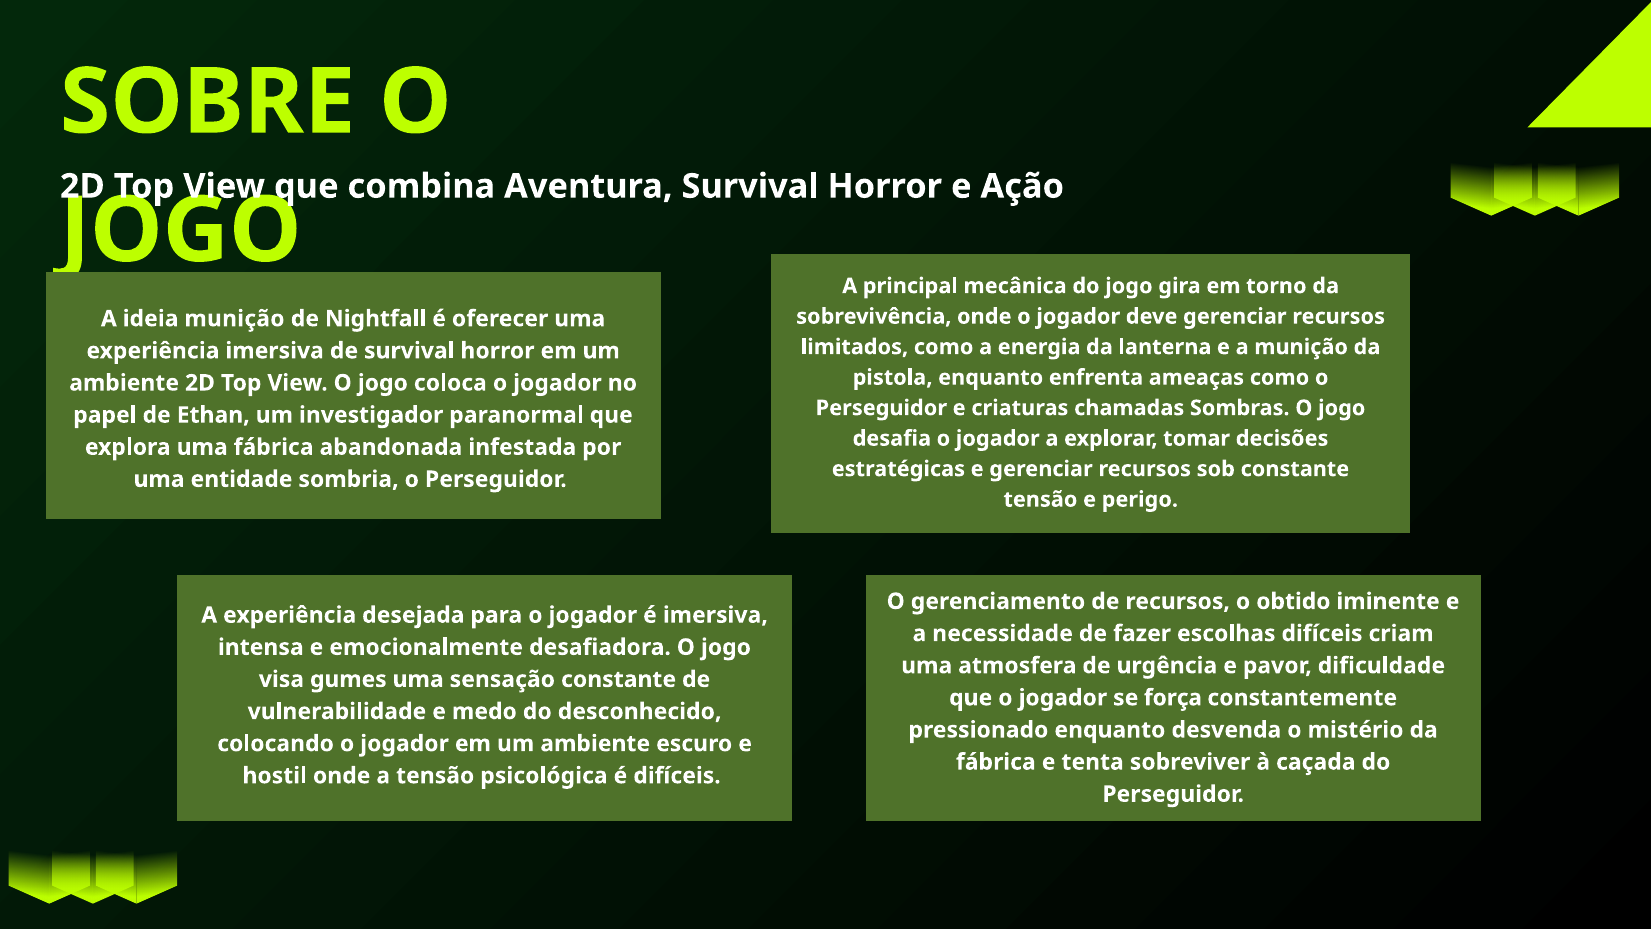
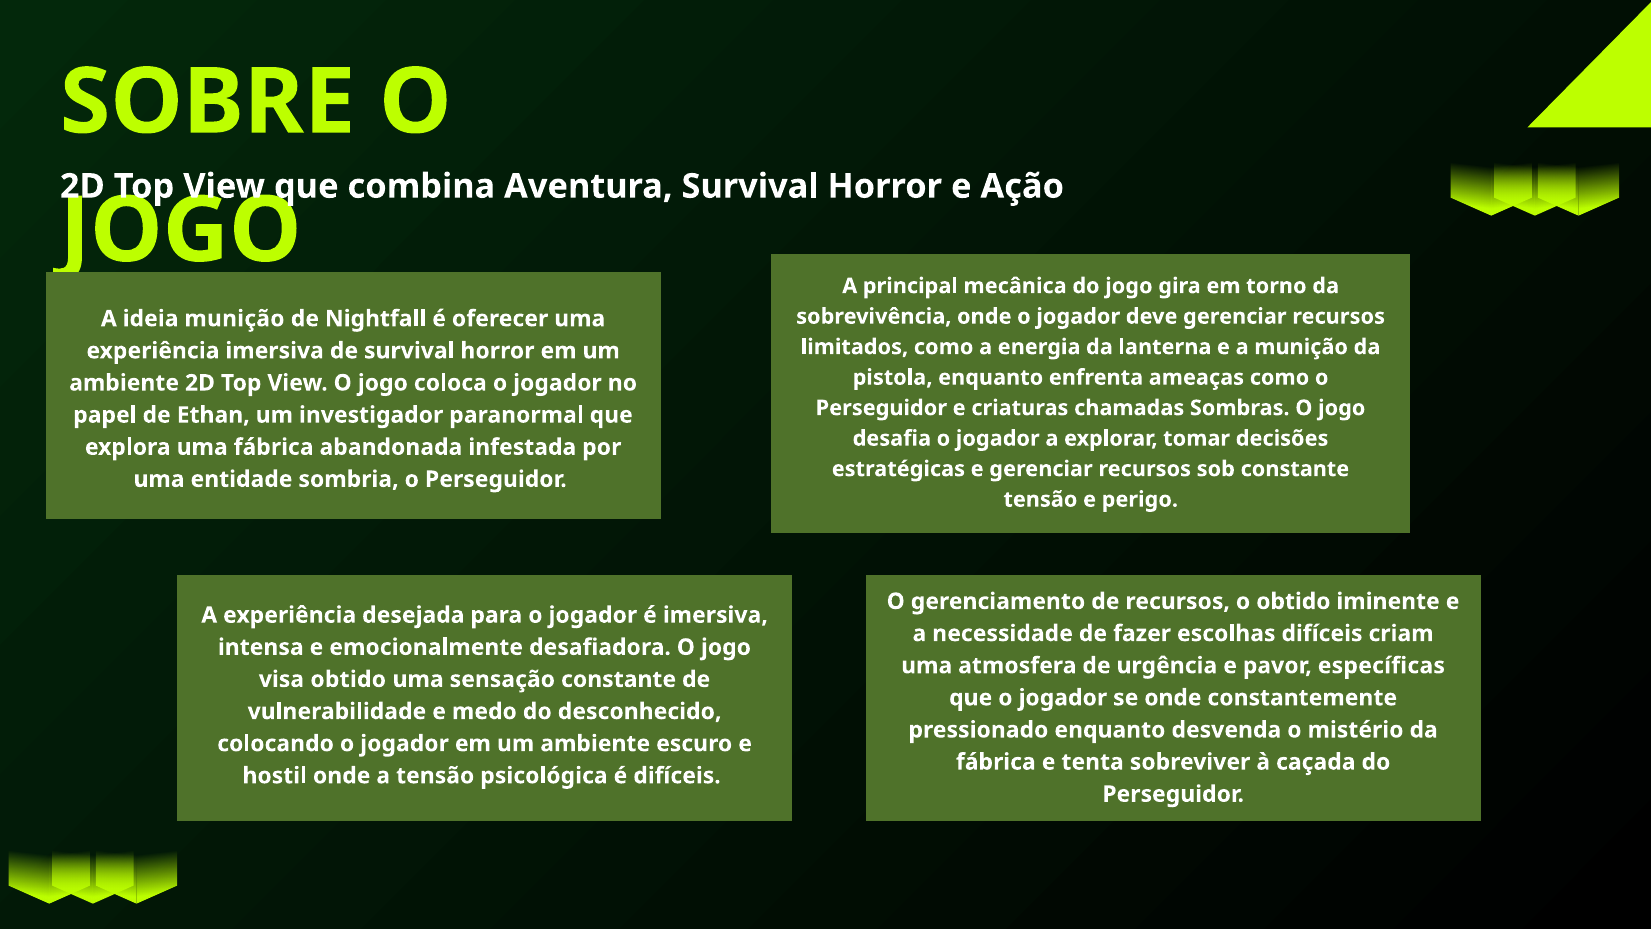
dificuldade: dificuldade -> específicas (1381, 665)
visa gumes: gumes -> obtido (348, 679)
se força: força -> onde (1173, 698)
